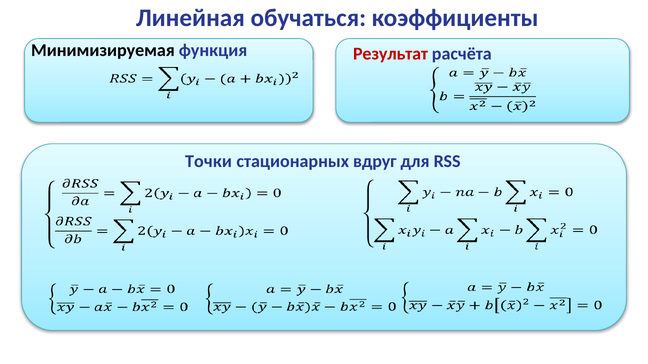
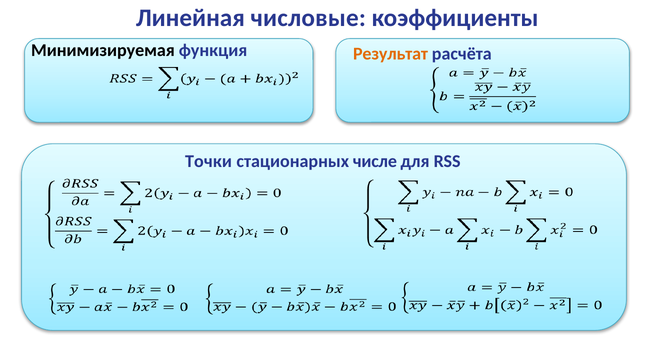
обучаться: обучаться -> числовые (308, 18)
Результат colour: red -> orange (391, 54)
вдруг: вдруг -> числе (375, 161)
